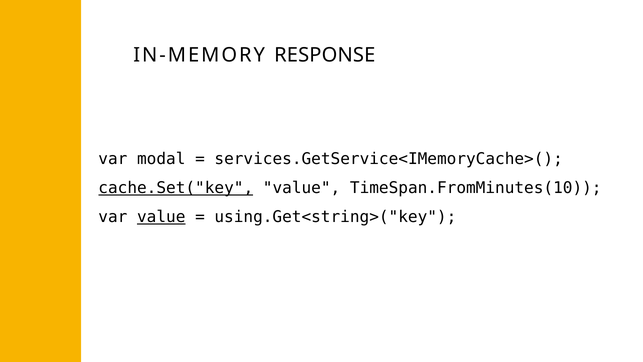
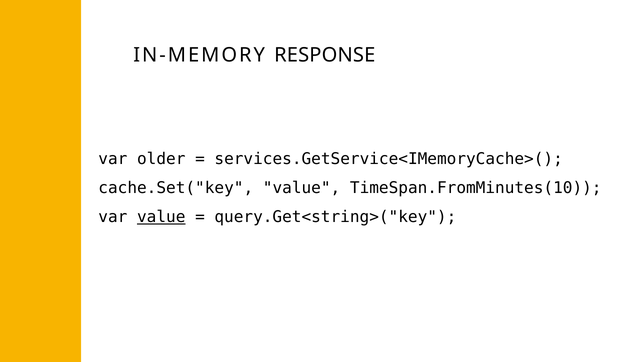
modal: modal -> older (161, 159)
cache.Set("key underline: present -> none (176, 188)
using.Get<string>("key: using.Get<string>("key -> query.Get<string>("key (335, 217)
